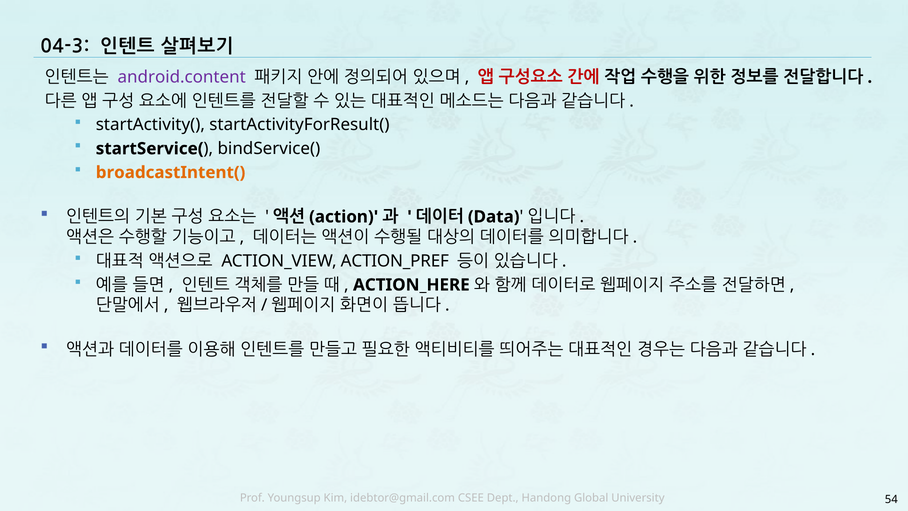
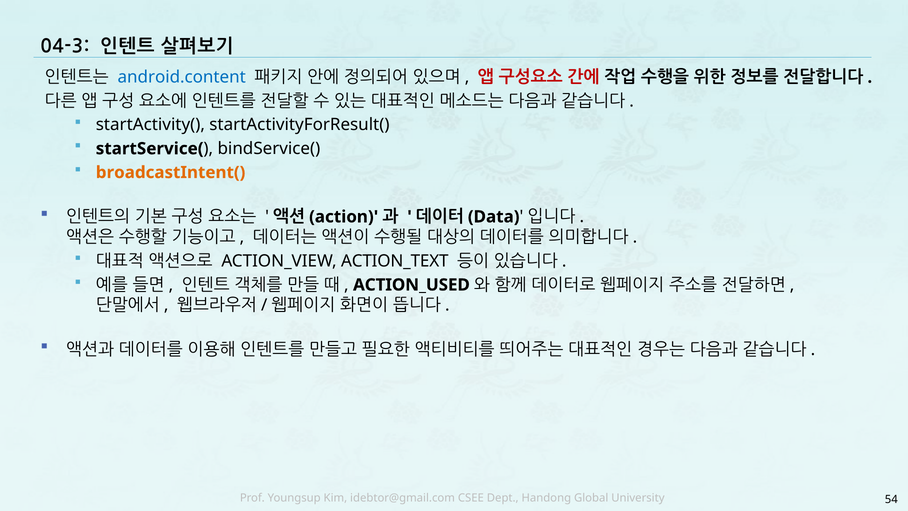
android.content colour: purple -> blue (182, 77)
ACTION_PREF: ACTION_PREF -> ACTION_TEXT (395, 261)
ACTION_HERE: ACTION_HERE -> ACTION_USED (411, 285)
